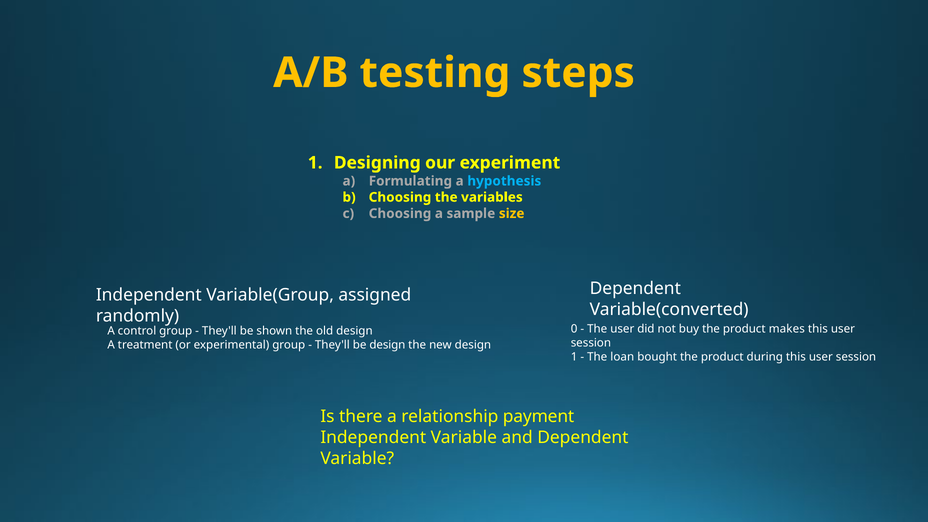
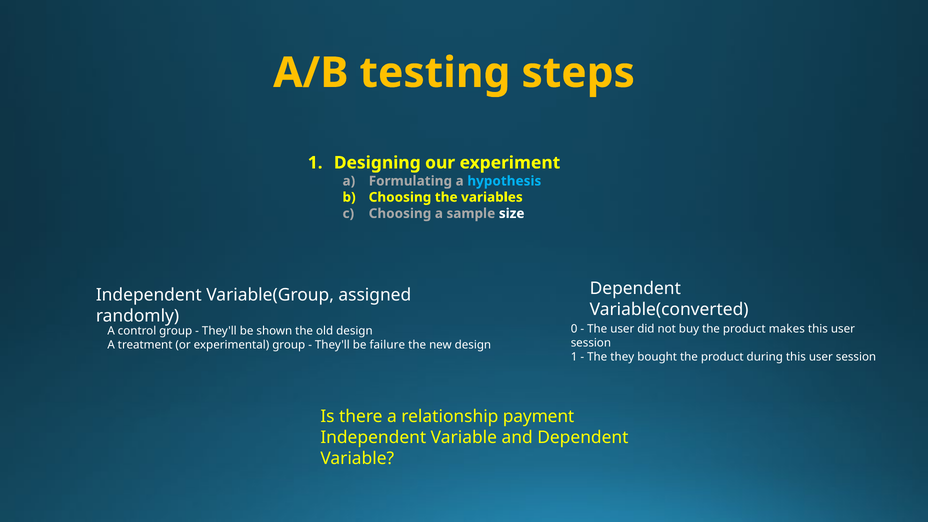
size colour: yellow -> white (512, 214)
be design: design -> failure (387, 345)
loan: loan -> they (622, 357)
